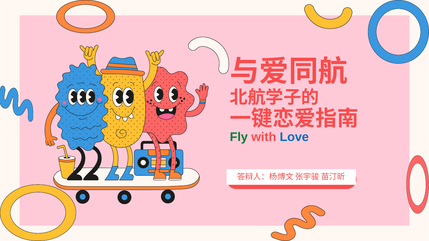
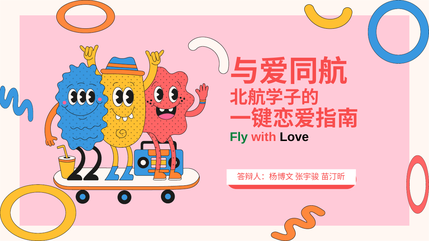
Love colour: blue -> black (294, 137)
